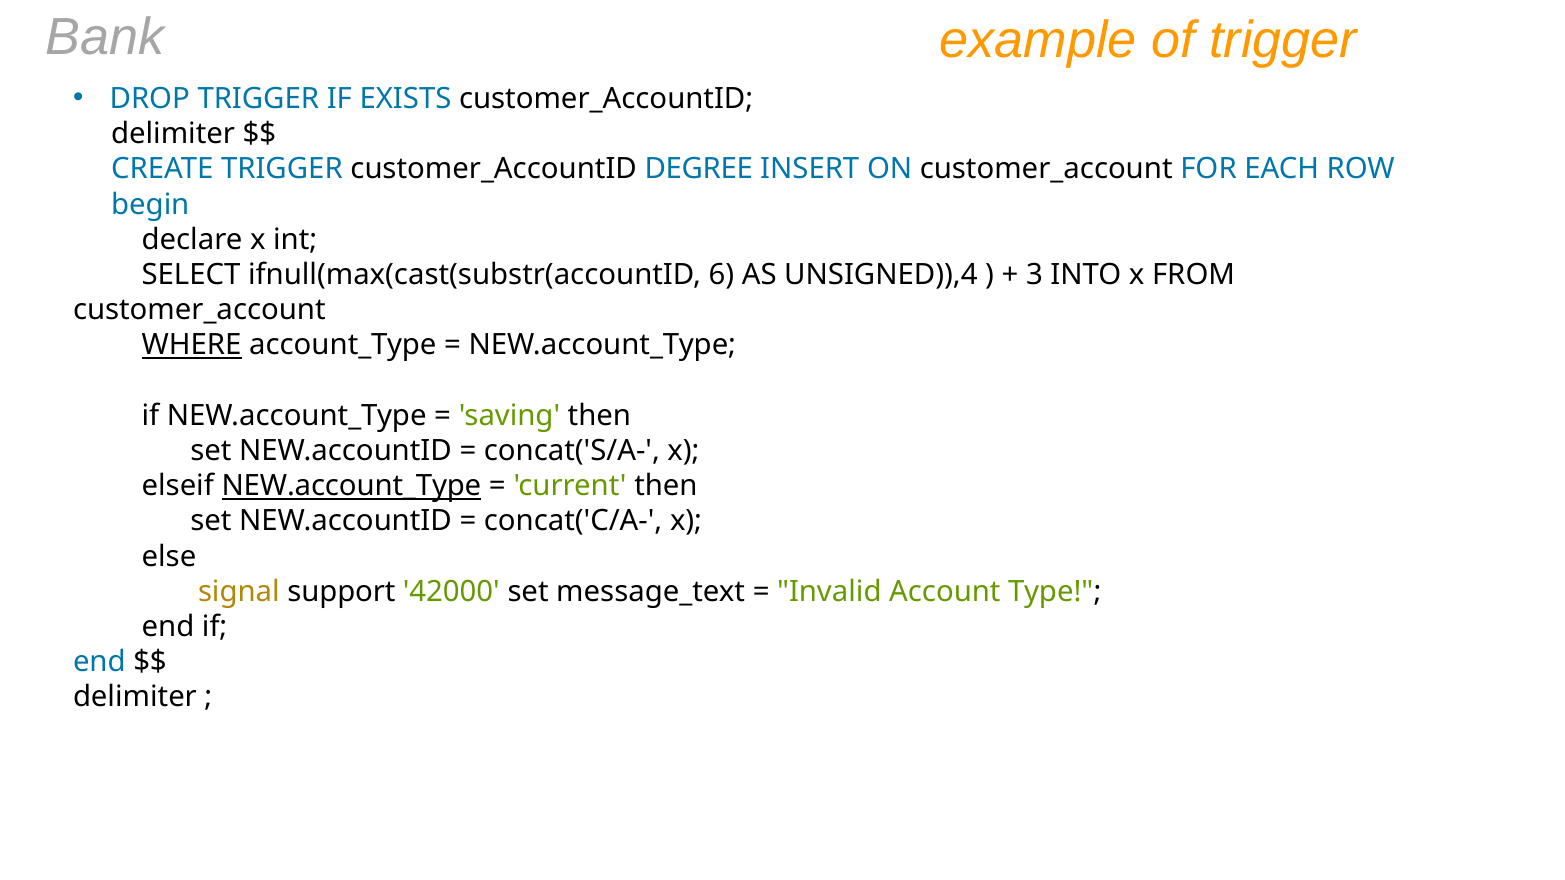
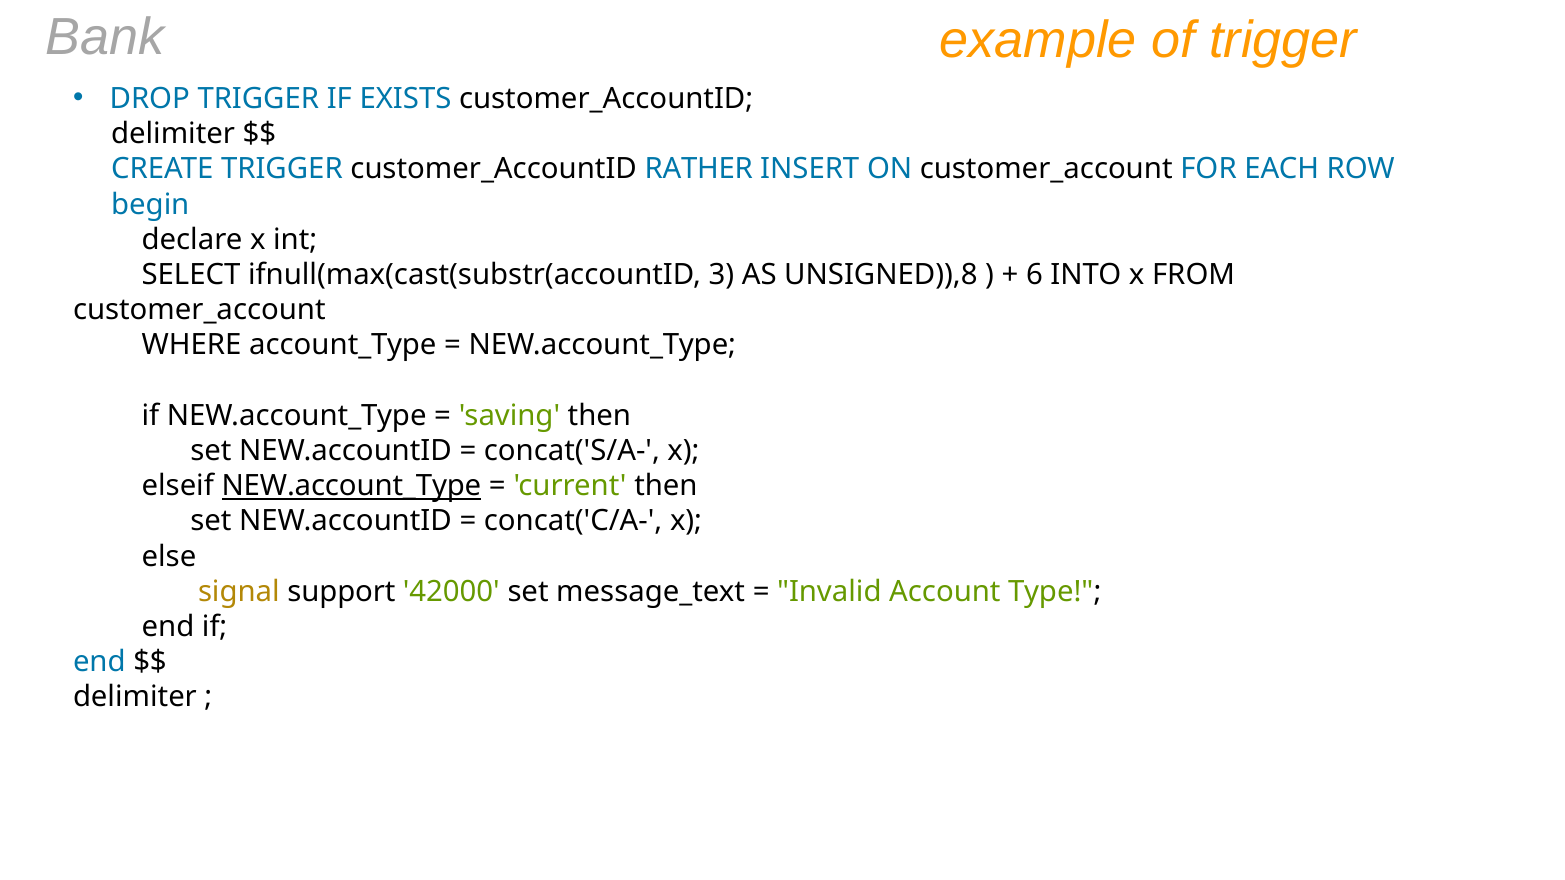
DEGREE: DEGREE -> RATHER (699, 169)
6: 6 -> 3 (721, 275)
UNSIGNED)),4: UNSIGNED)),4 -> UNSIGNED)),8 (881, 275)
3: 3 -> 6 (1034, 275)
WHERE underline: present -> none (192, 345)
